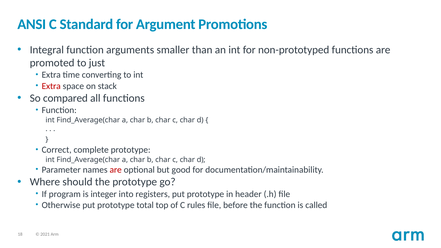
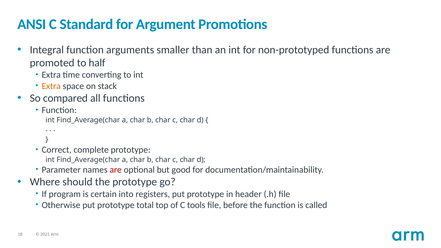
just: just -> half (97, 63)
Extra colour: red -> orange (51, 86)
integer: integer -> certain (104, 194)
rules: rules -> tools (196, 205)
